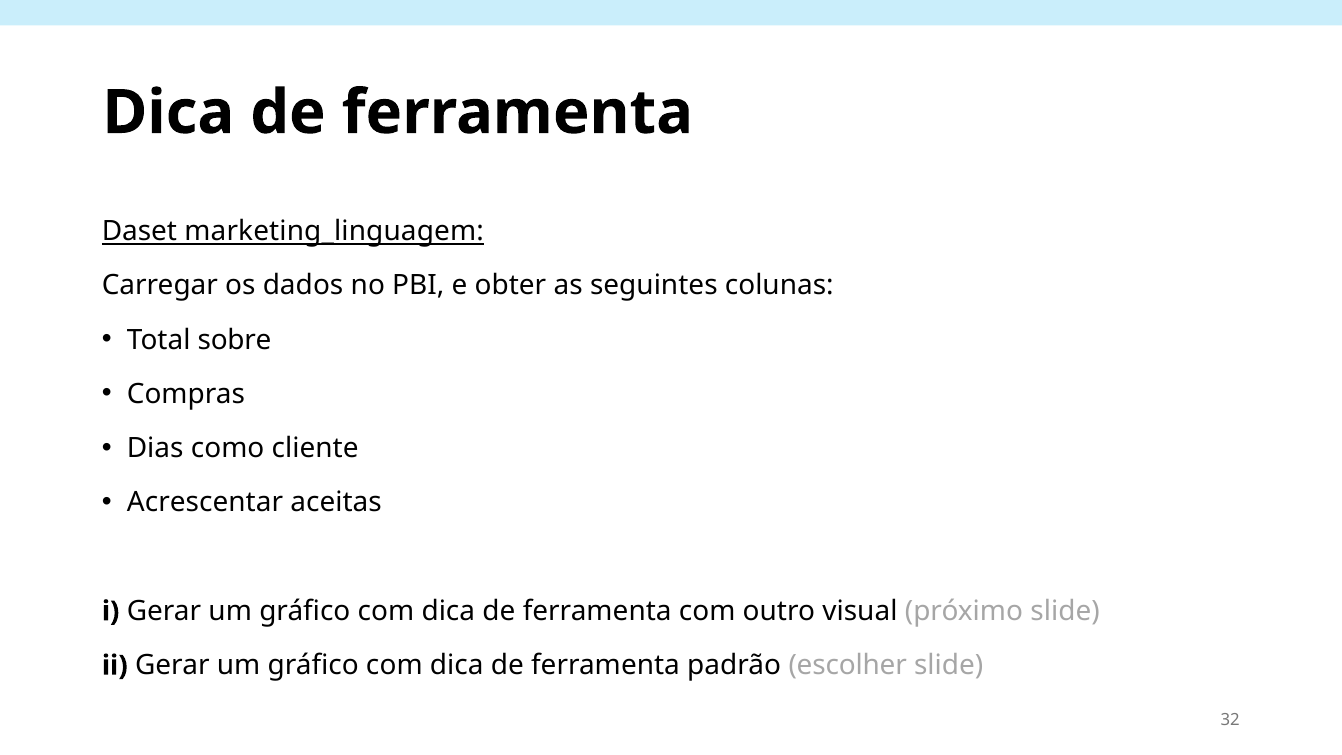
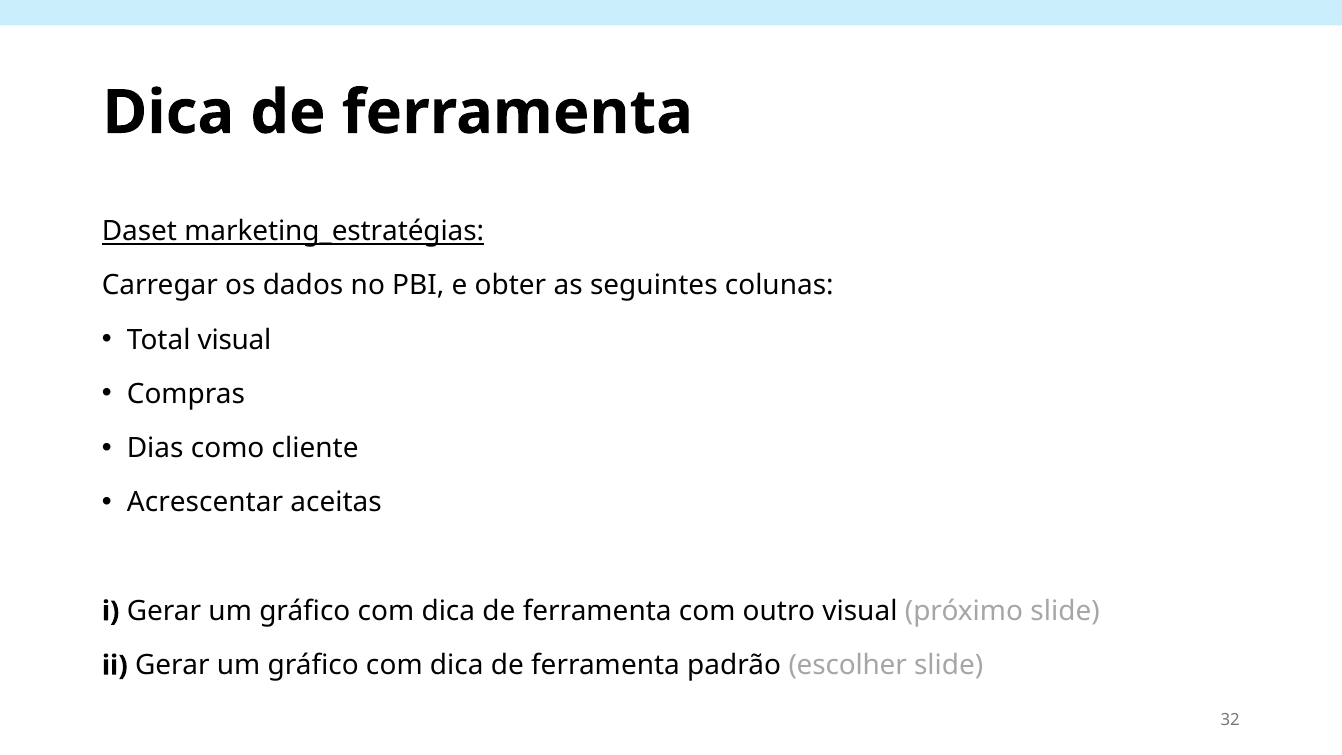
marketing_linguagem: marketing_linguagem -> marketing_estratégias (334, 231)
Total sobre: sobre -> visual (235, 340)
